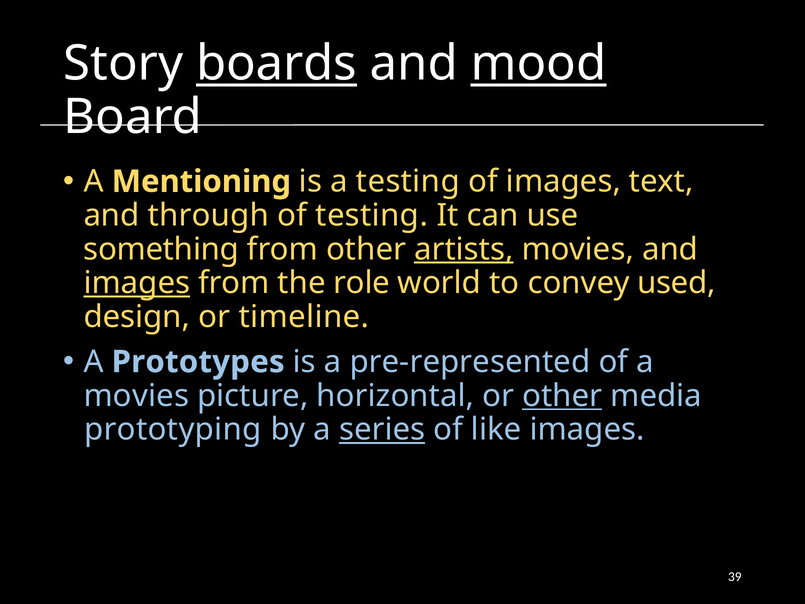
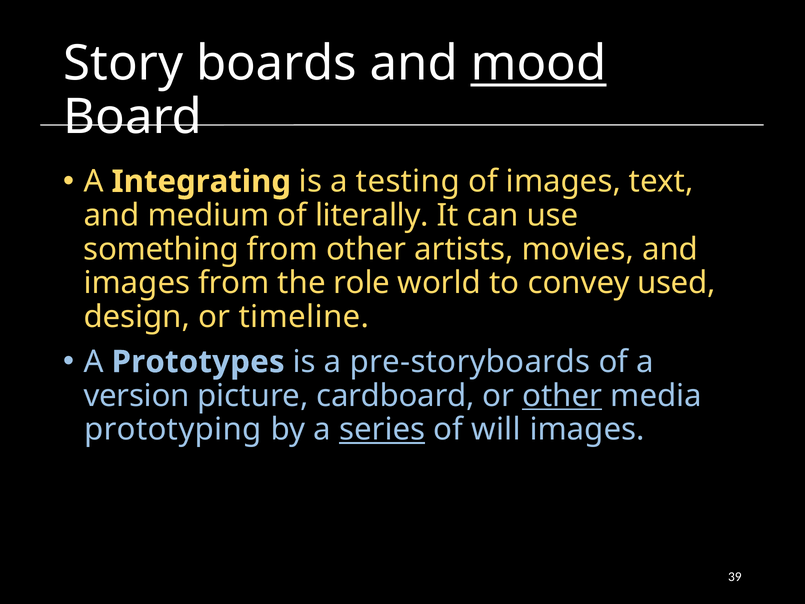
boards underline: present -> none (277, 64)
Mentioning: Mentioning -> Integrating (201, 181)
through: through -> medium (209, 215)
of testing: testing -> literally (372, 215)
artists underline: present -> none (464, 249)
images underline: present -> none (137, 283)
pre-represented: pre-represented -> pre-storyboards (470, 362)
movies: movies -> version (137, 396)
horizontal: horizontal -> cardboard (395, 396)
like: like -> will (496, 429)
